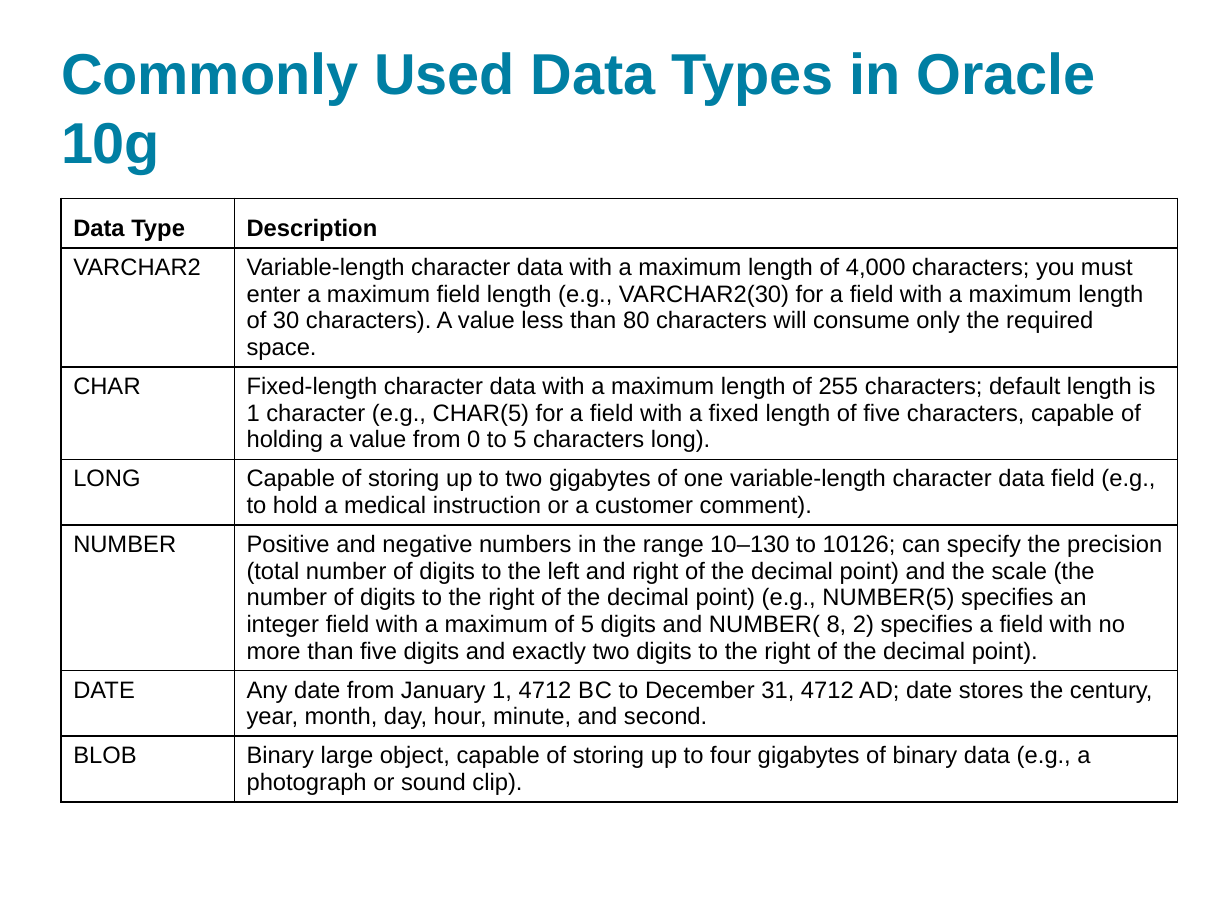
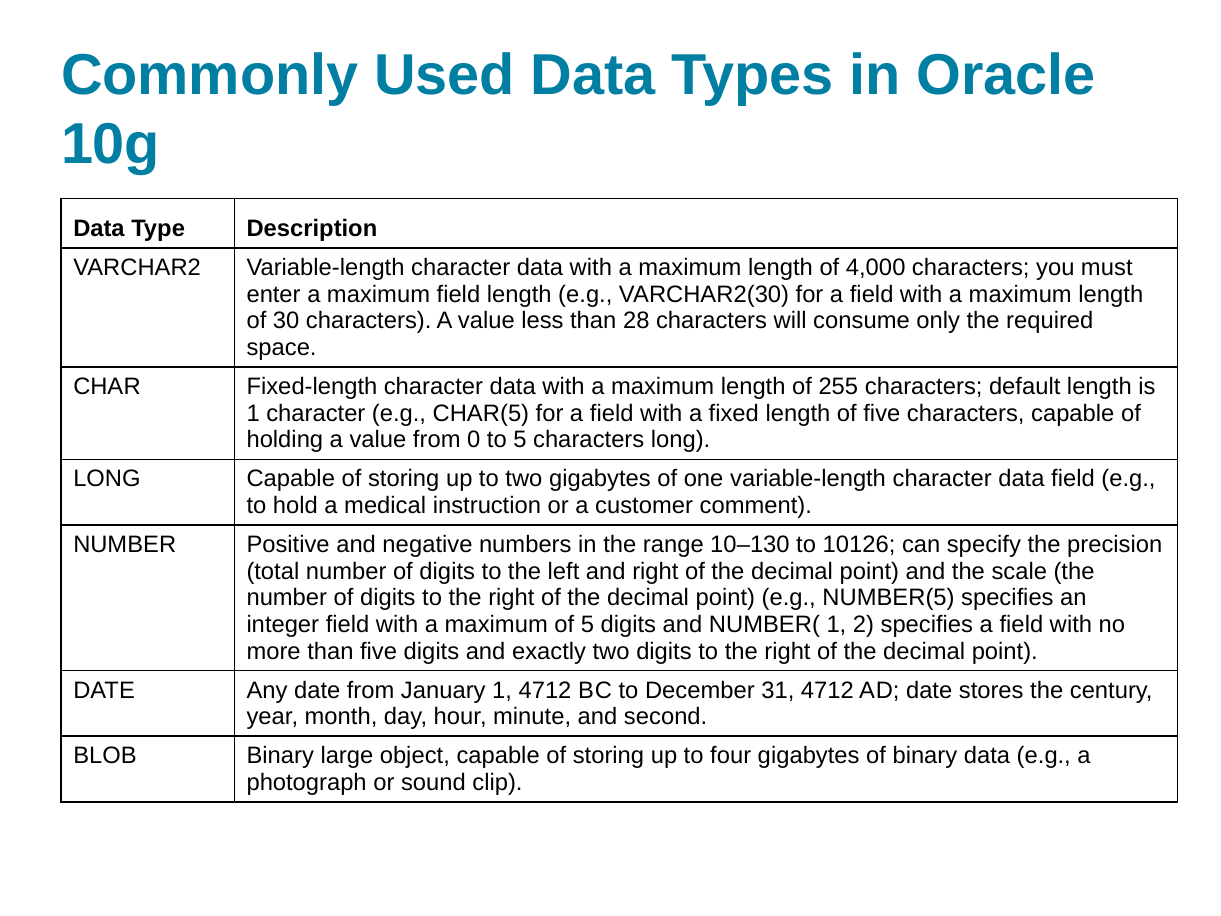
80: 80 -> 28 (636, 321)
NUMBER( 8: 8 -> 1 (836, 625)
